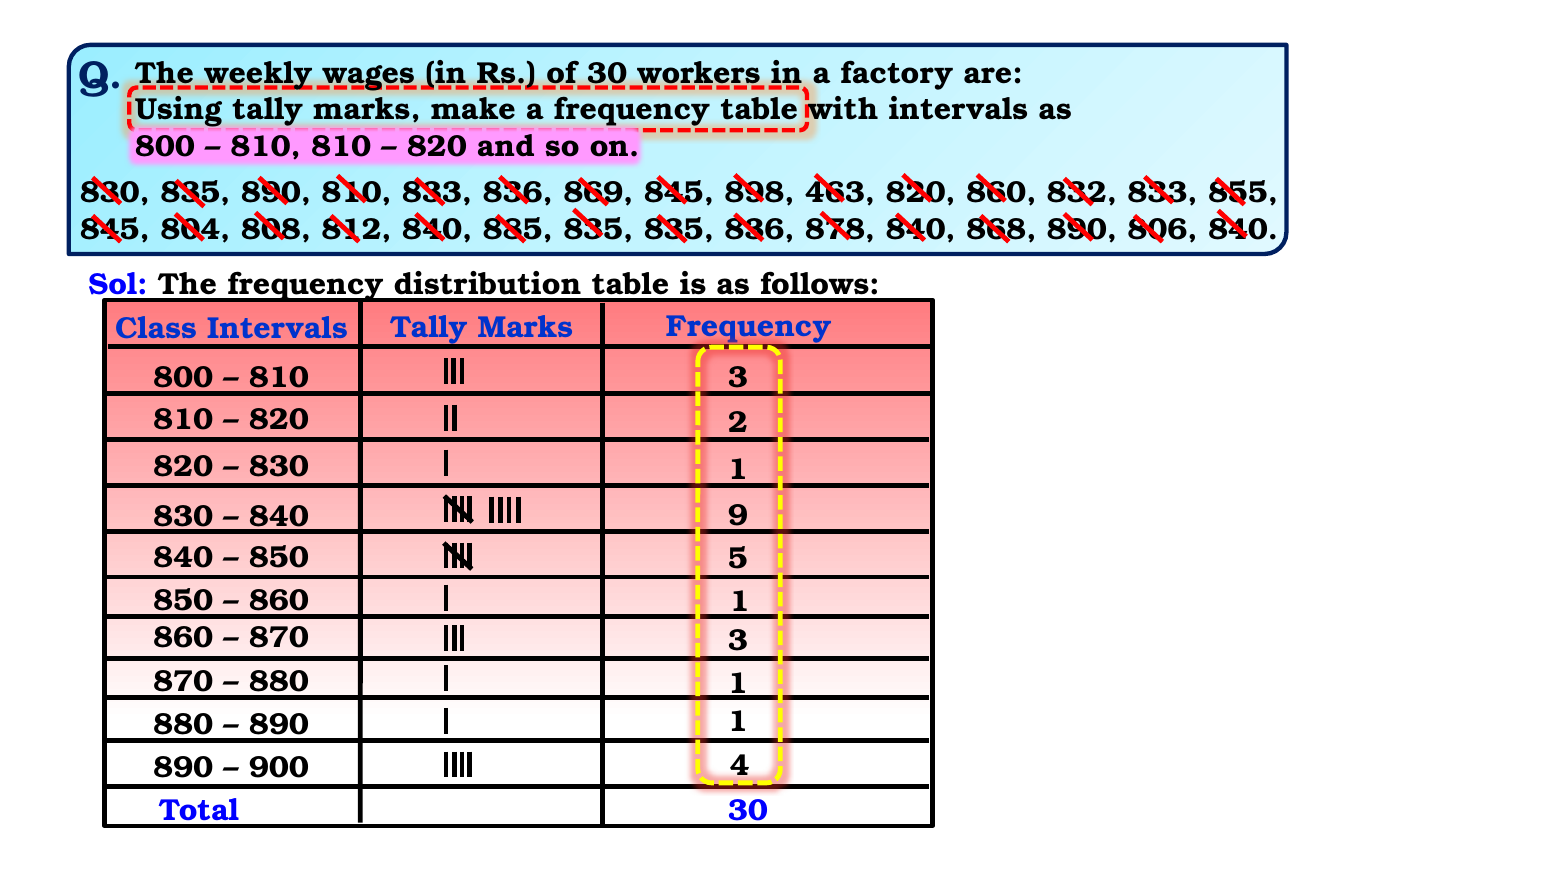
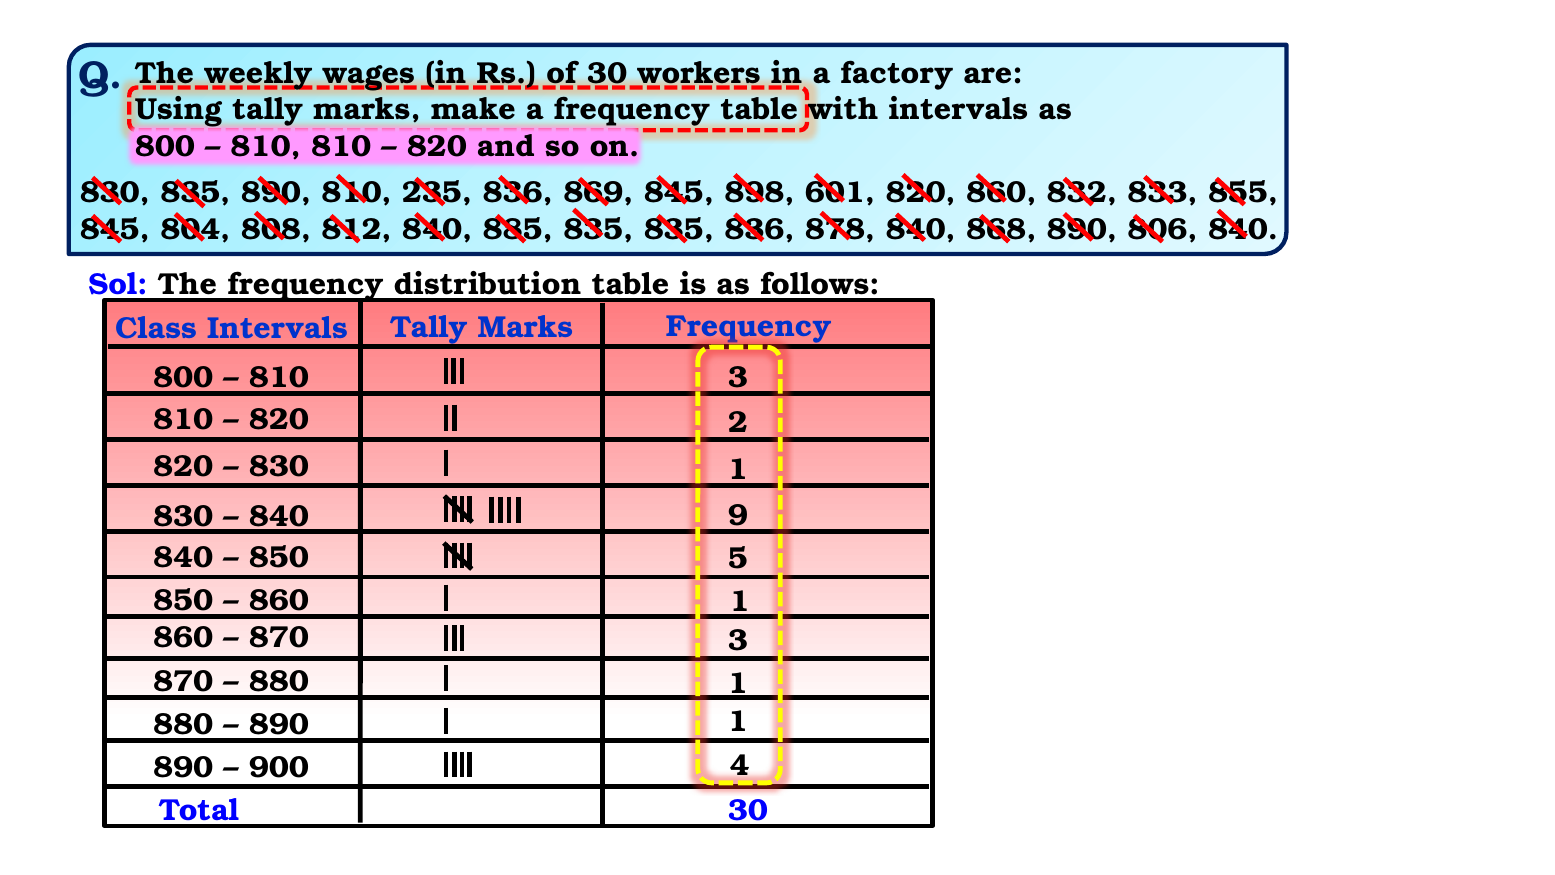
810 833: 833 -> 235 (437, 193)
463: 463 -> 601 (840, 193)
